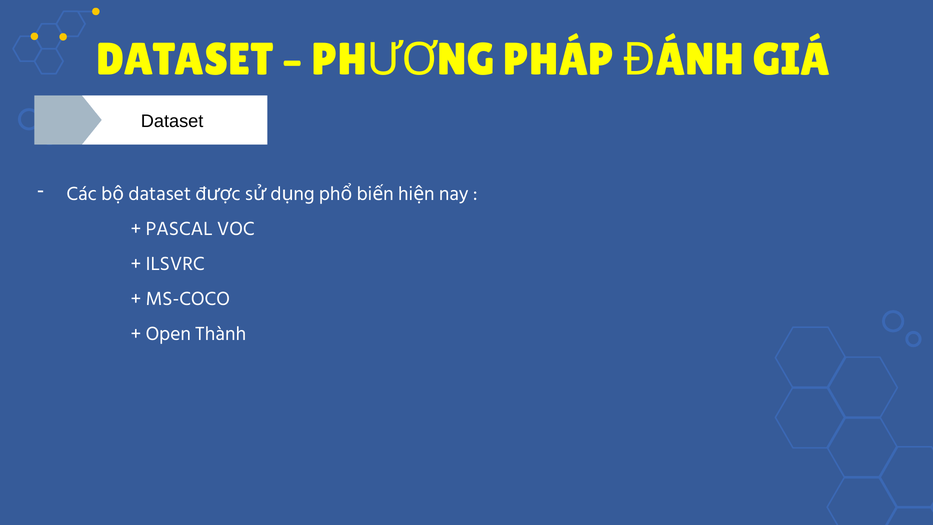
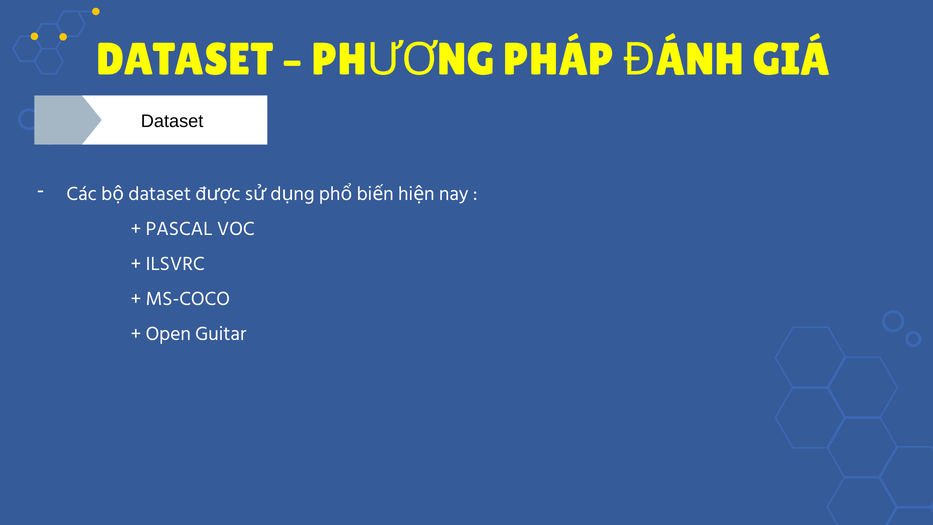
Thành: Thành -> Guitar (221, 334)
